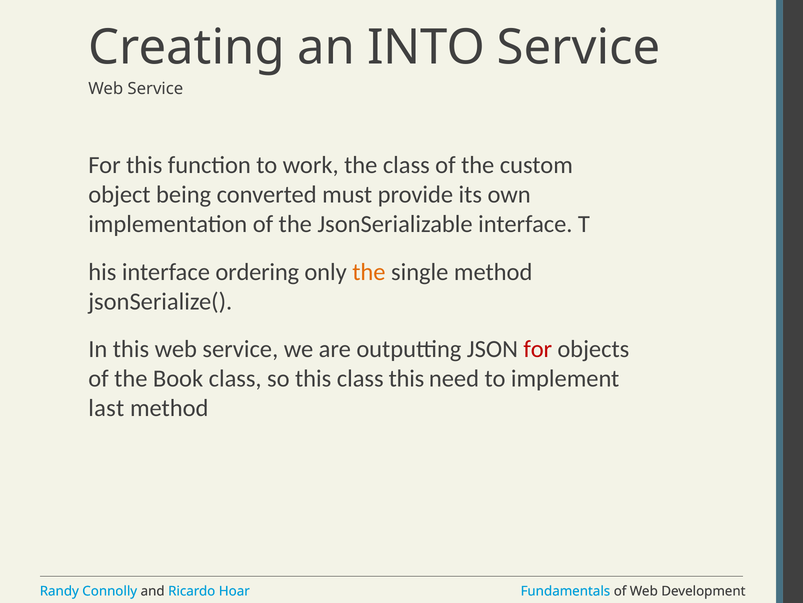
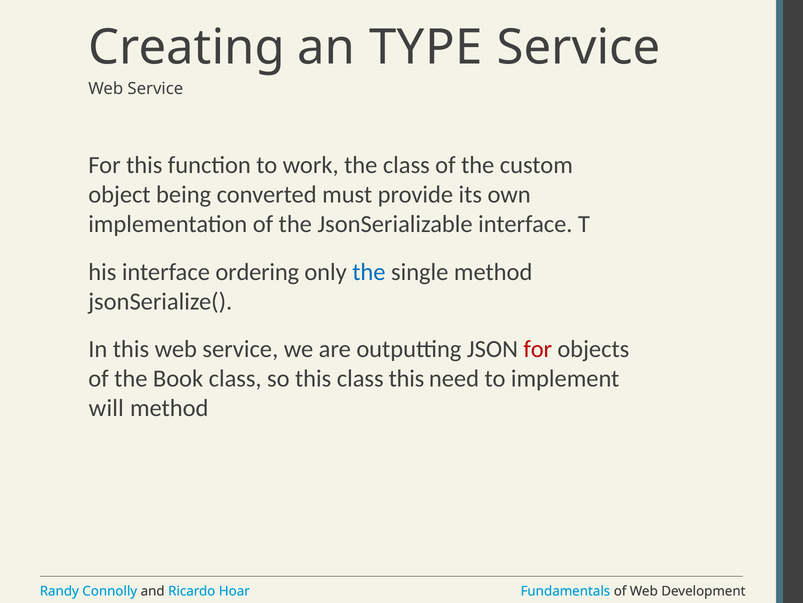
INTO: INTO -> TYPE (426, 48)
the colour: orange -> blue (369, 272)
last: last -> will (106, 408)
